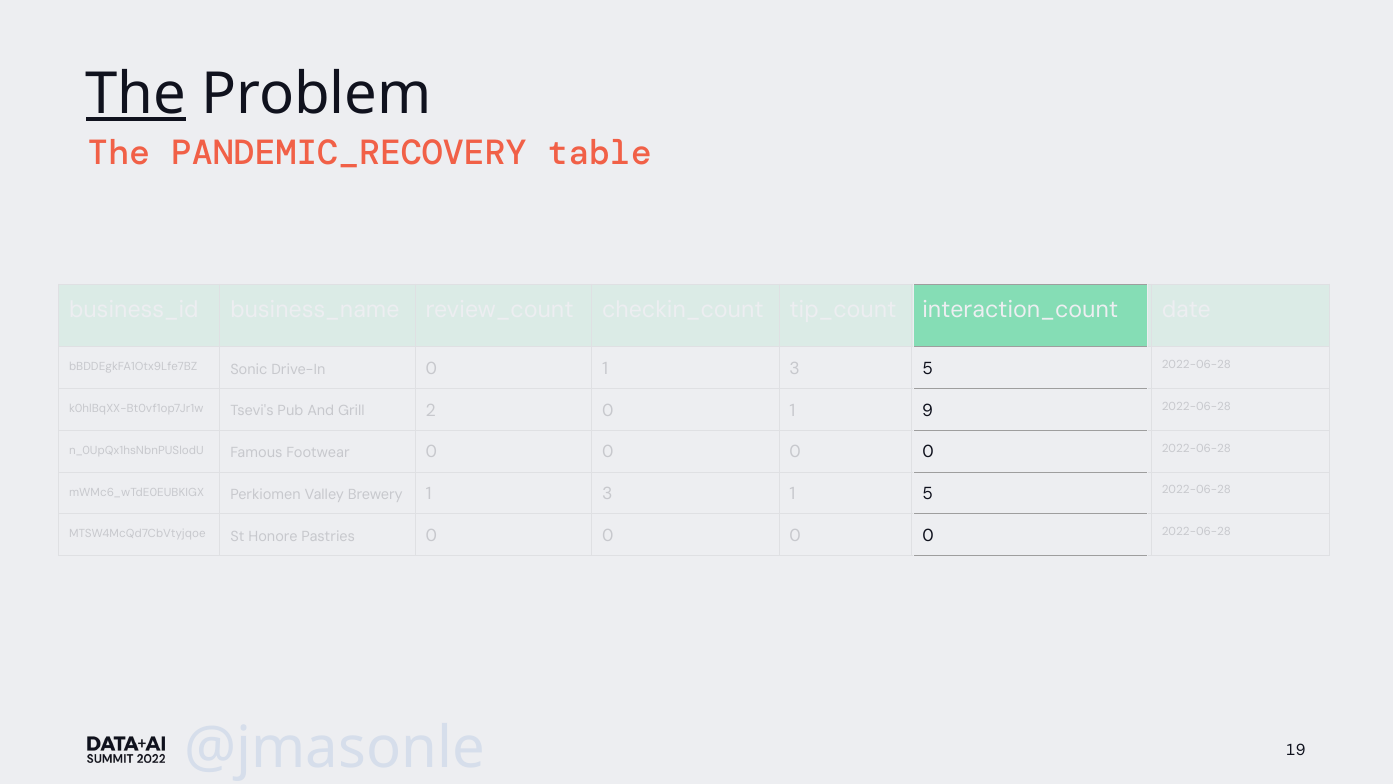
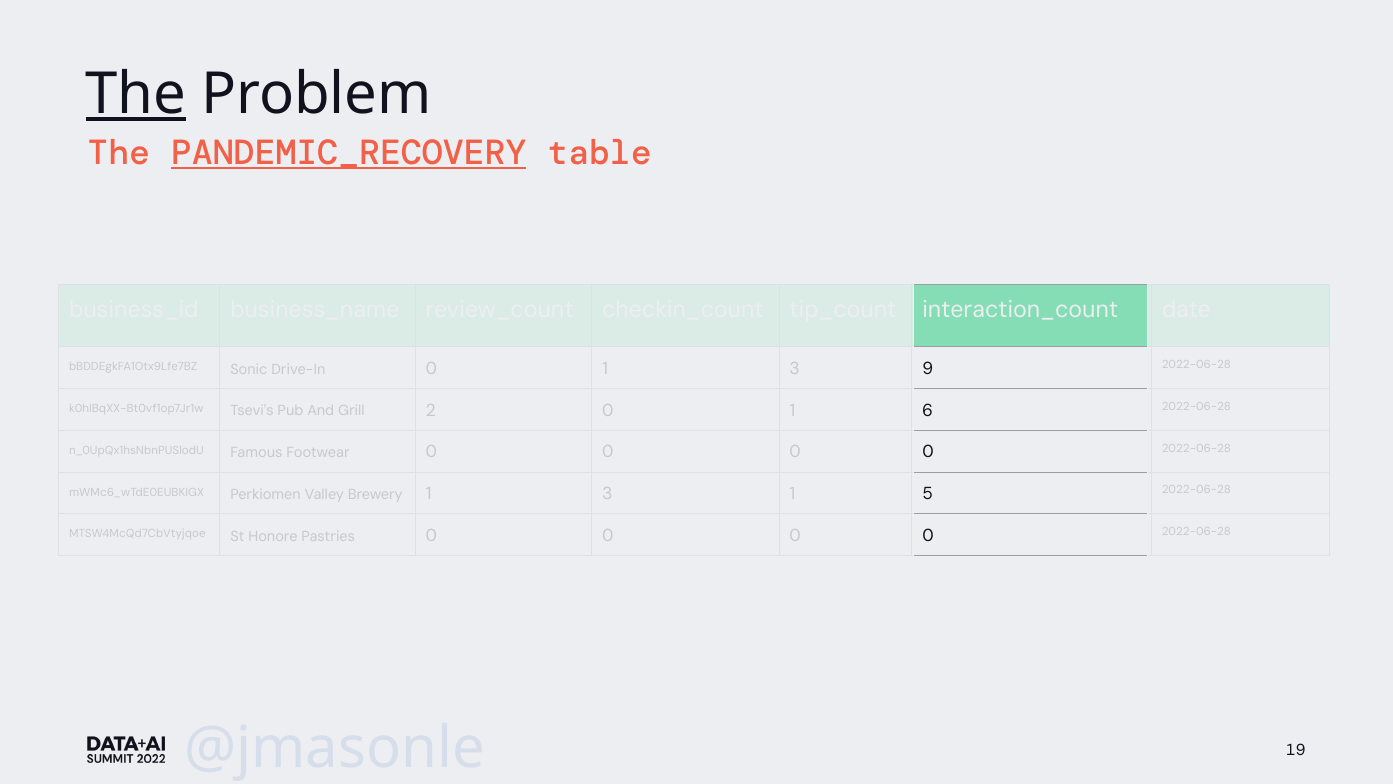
PANDEMIC_RECOVERY underline: none -> present (349, 153)
5: 5 -> 9 (928, 368)
9: 9 -> 6 (928, 410)
